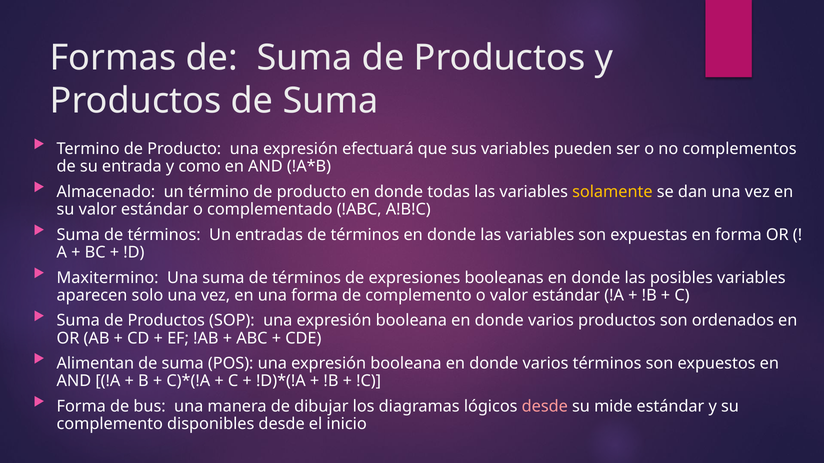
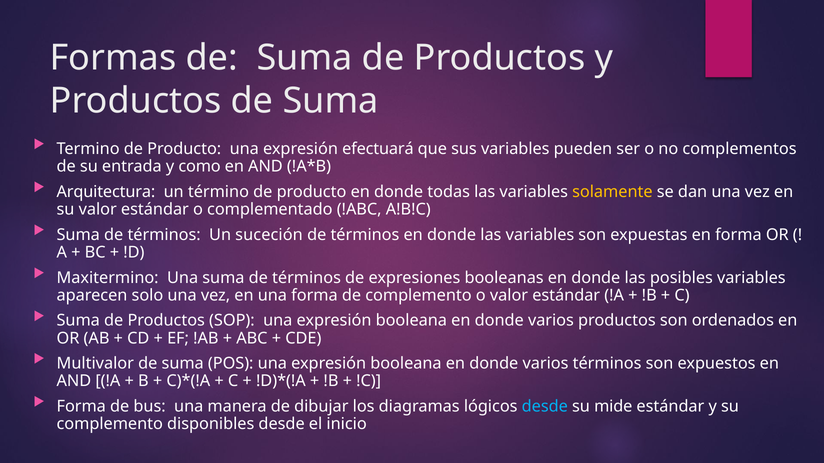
Almacenado: Almacenado -> Arquitectura (106, 192)
entradas: entradas -> suceción (269, 235)
Alimentan: Alimentan -> Multivalor (95, 364)
desde colour: pink -> light blue (545, 407)
